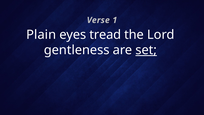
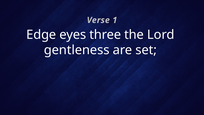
Plain: Plain -> Edge (41, 35)
tread: tread -> three (105, 35)
set underline: present -> none (146, 50)
